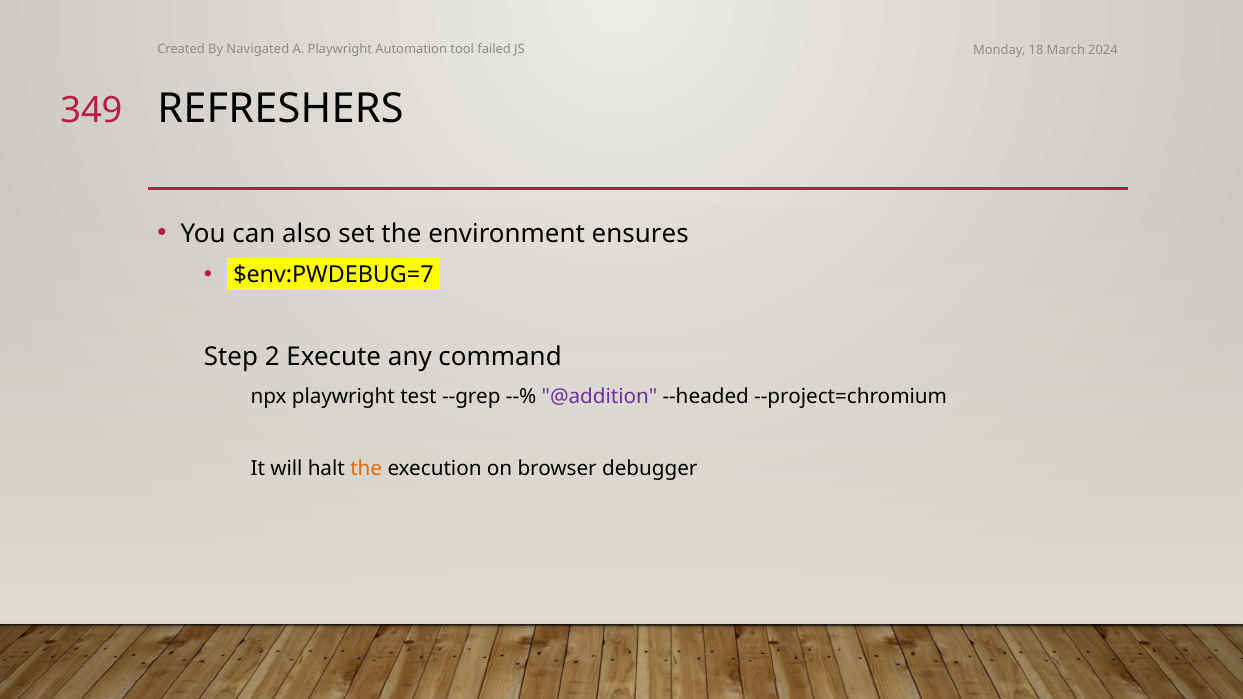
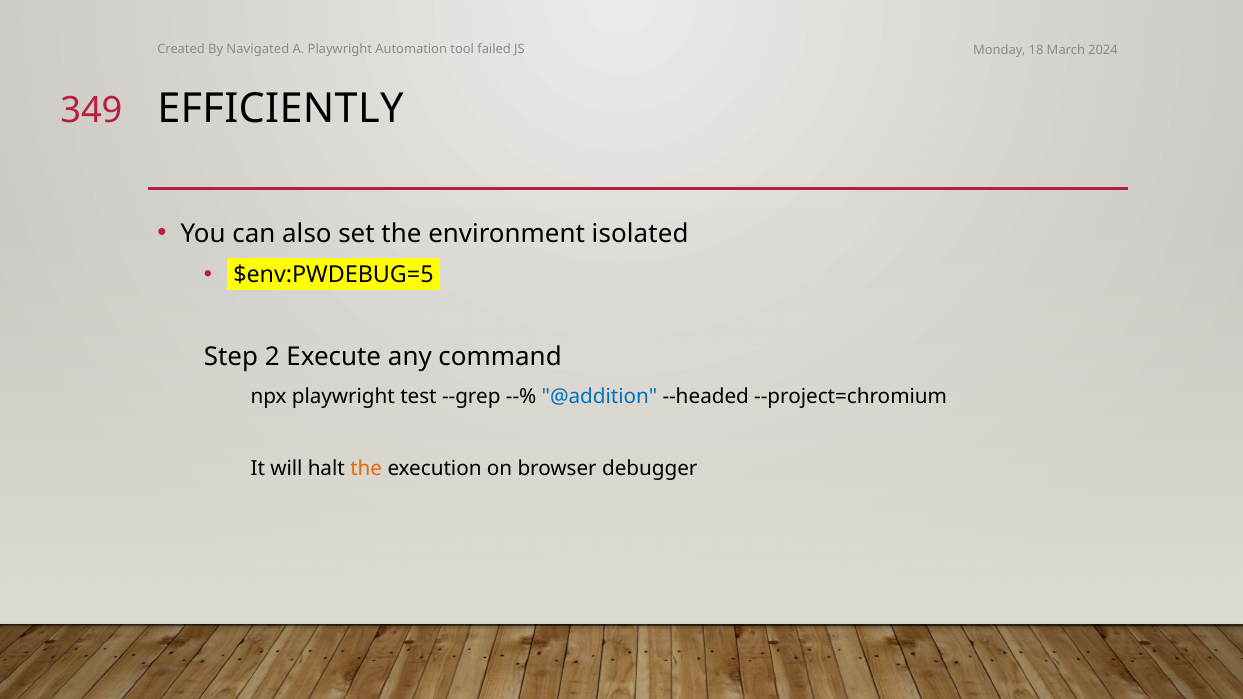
REFRESHERS: REFRESHERS -> EFFICIENTLY (280, 109)
ensures: ensures -> isolated (640, 234)
$env:PWDEBUG=7: $env:PWDEBUG=7 -> $env:PWDEBUG=5 (333, 275)
@addition colour: purple -> blue (599, 396)
